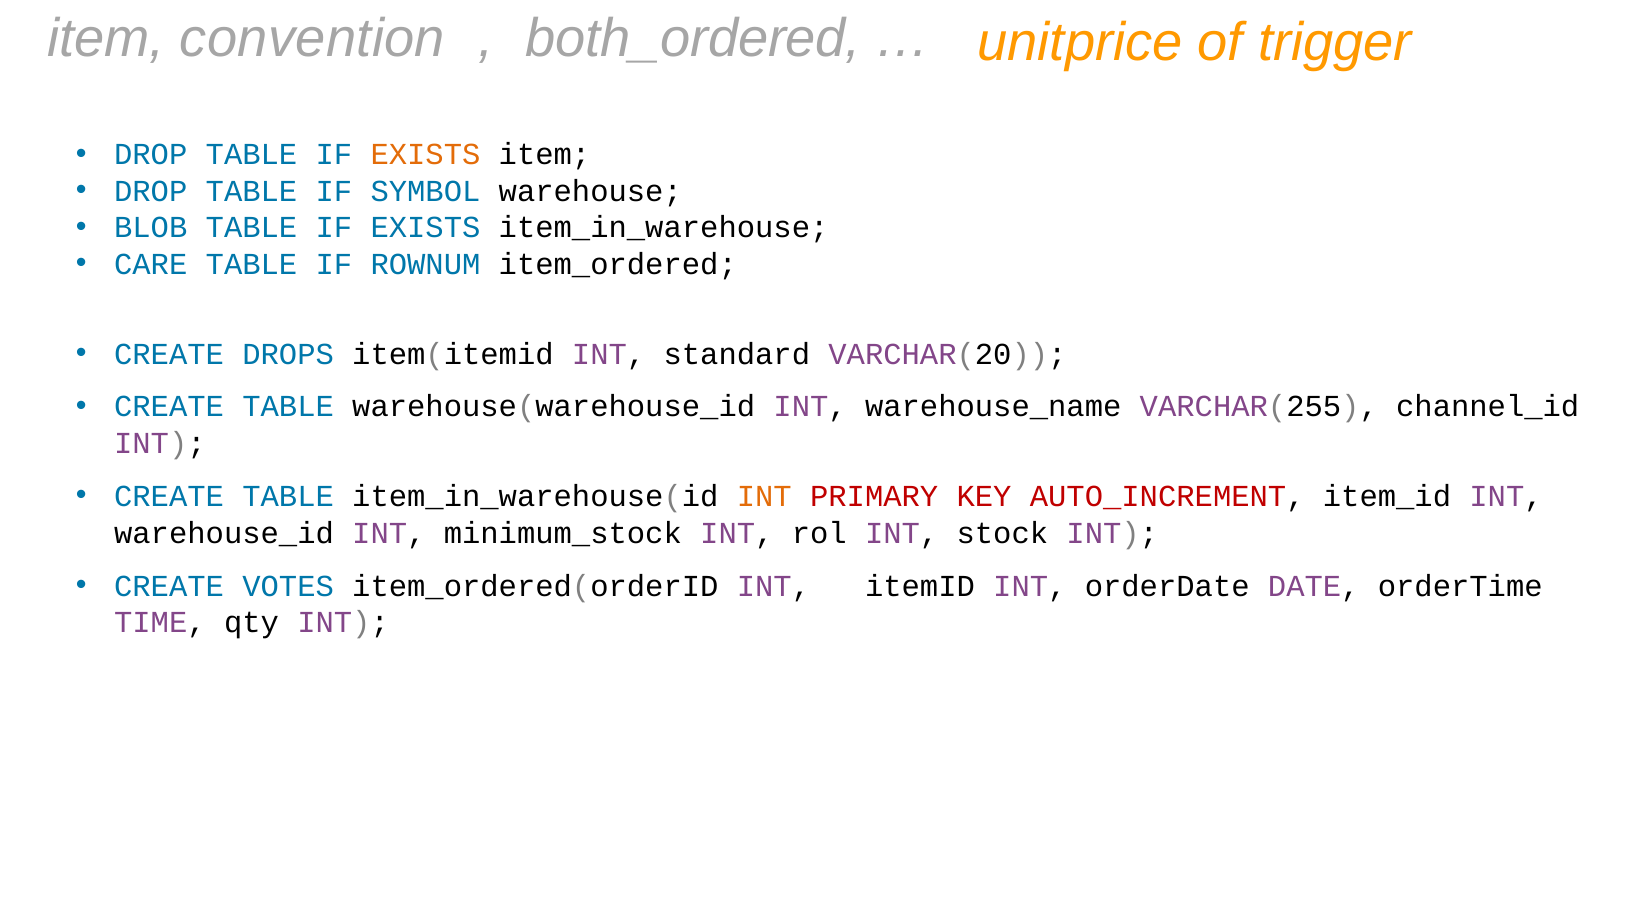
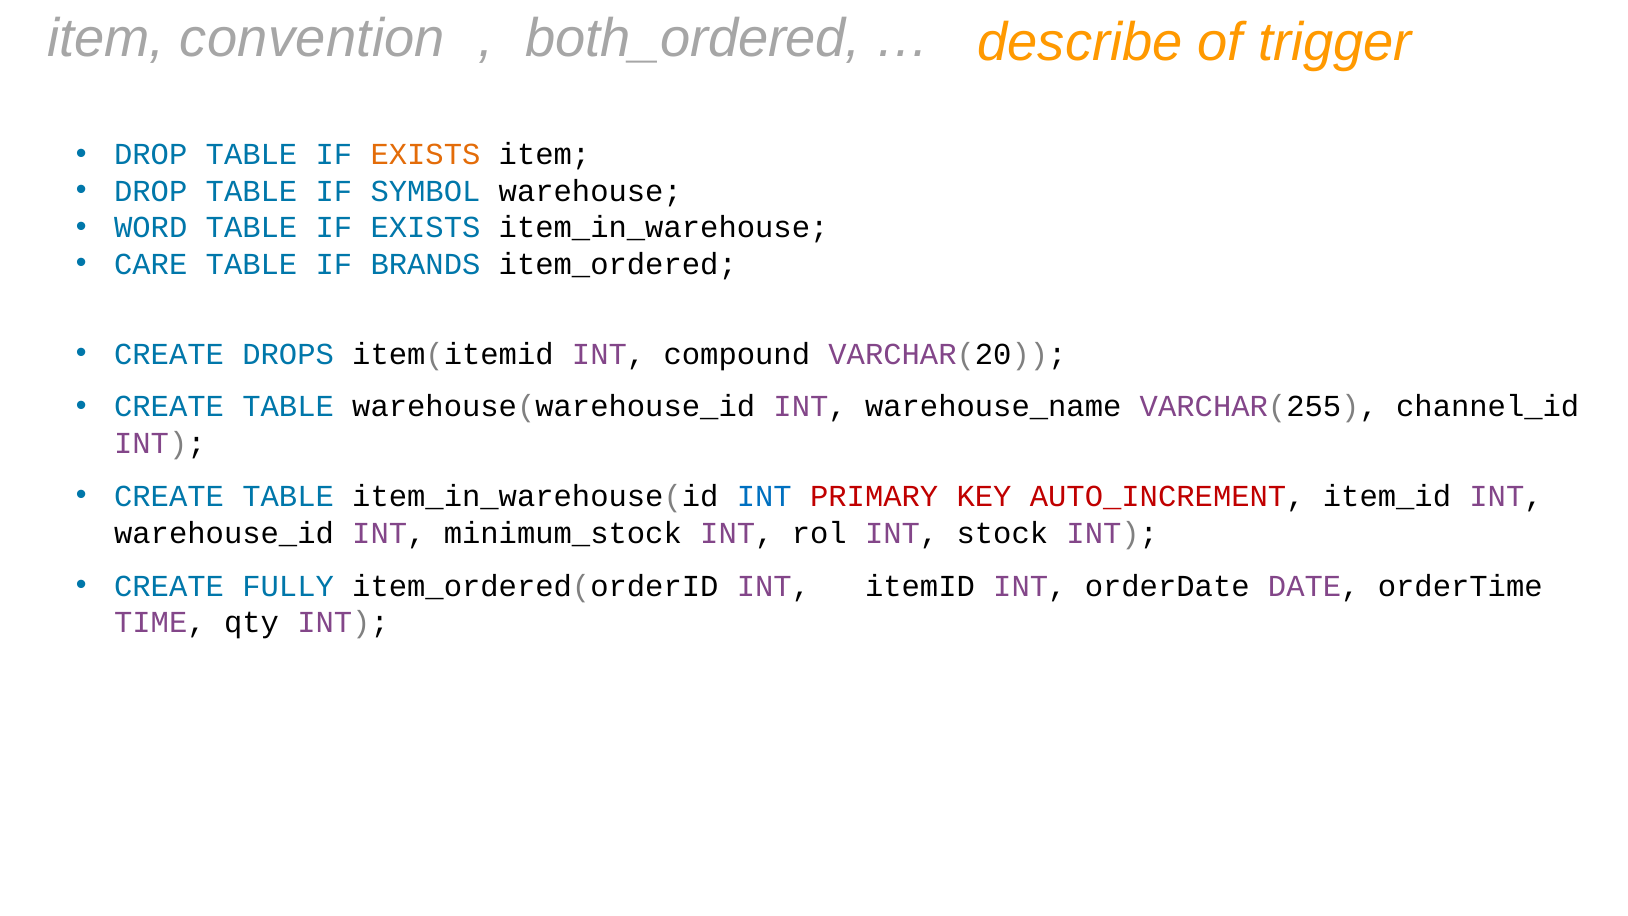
unitprice: unitprice -> describe (1080, 42)
BLOB: BLOB -> WORD (151, 228)
ROWNUM: ROWNUM -> BRANDS (425, 264)
standard: standard -> compound (737, 354)
INT colour: orange -> blue (764, 496)
VOTES: VOTES -> FULLY (288, 586)
